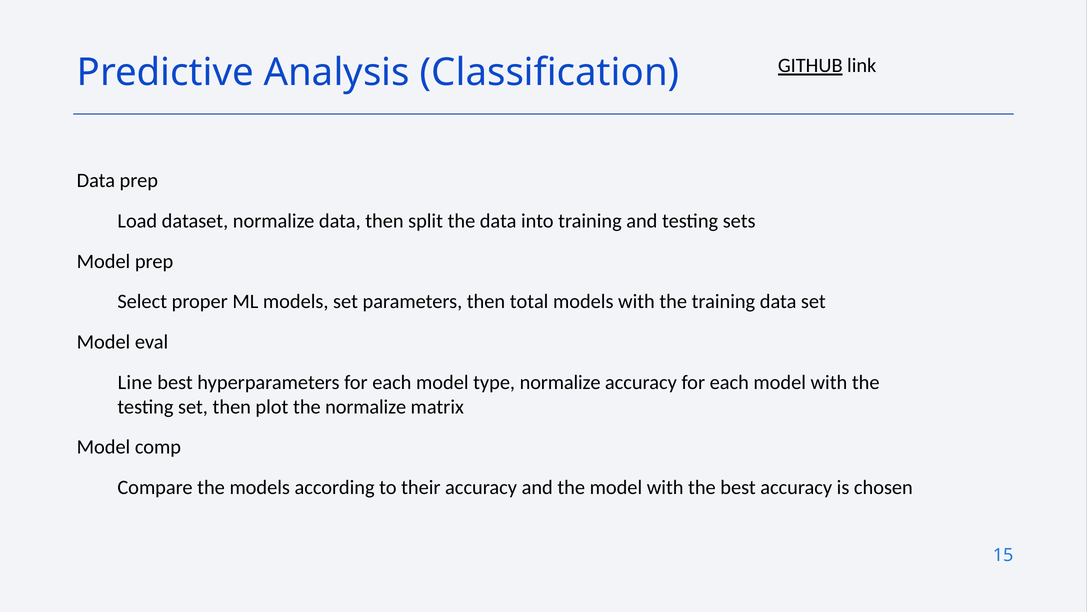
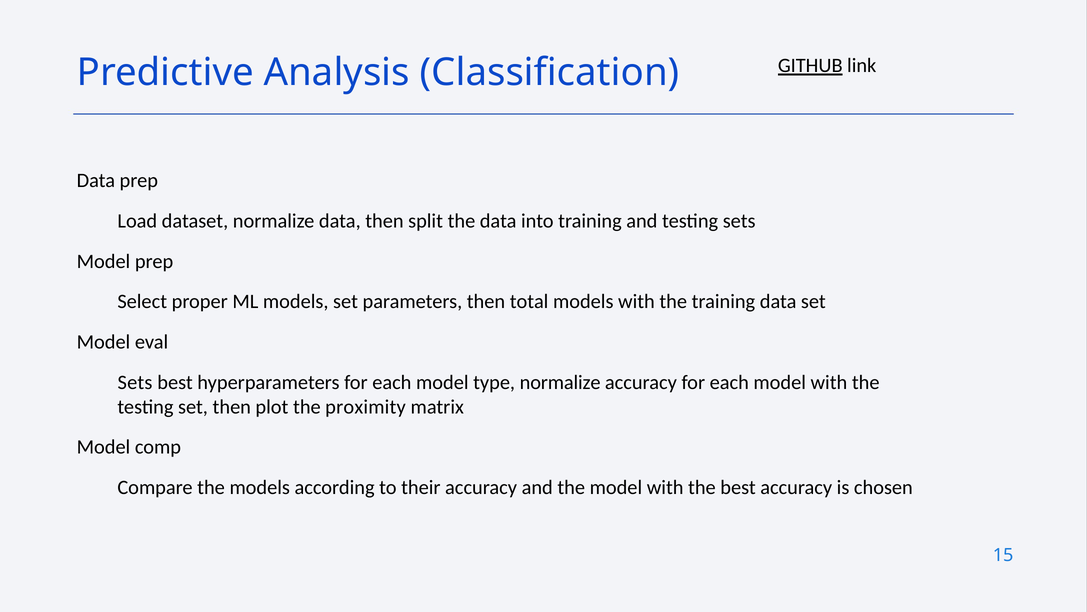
Line: Line -> Sets (135, 382)
the normalize: normalize -> proximity (366, 406)
